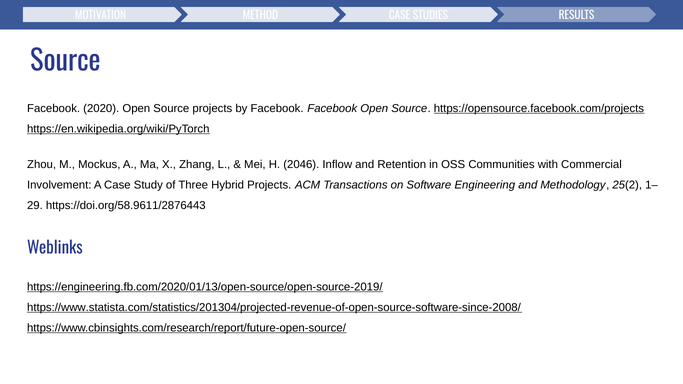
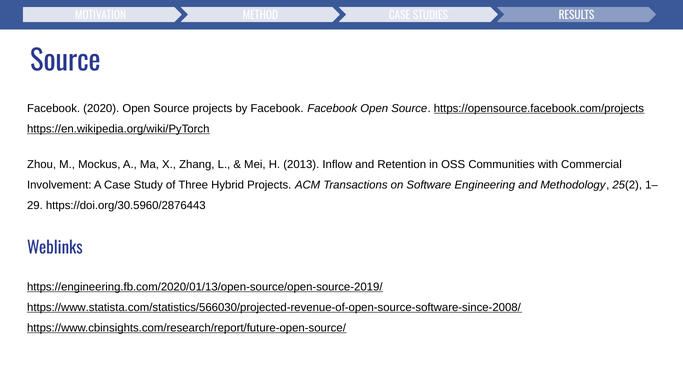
2046: 2046 -> 2013 (301, 165)
https://doi.org/58.9611/2876443: https://doi.org/58.9611/2876443 -> https://doi.org/30.5960/2876443 (126, 206)
https://www.statista.com/statistics/201304/projected-revenue-of-open-source-software-since-2008/: https://www.statista.com/statistics/201304/projected-revenue-of-open-source-software-since-2008/ -> https://www.statista.com/statistics/566030/projected-revenue-of-open-source-software-since-2008/ (274, 308)
